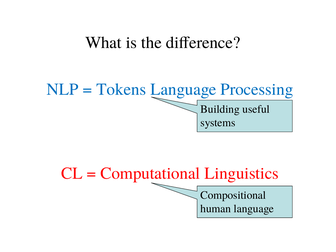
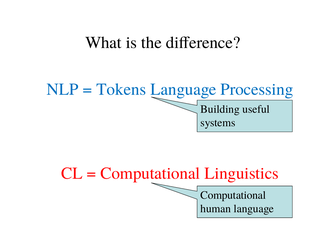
Compositional: Compositional -> Computational (233, 195)
